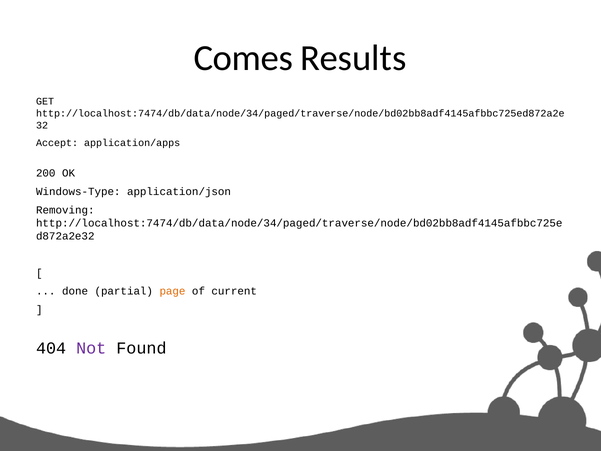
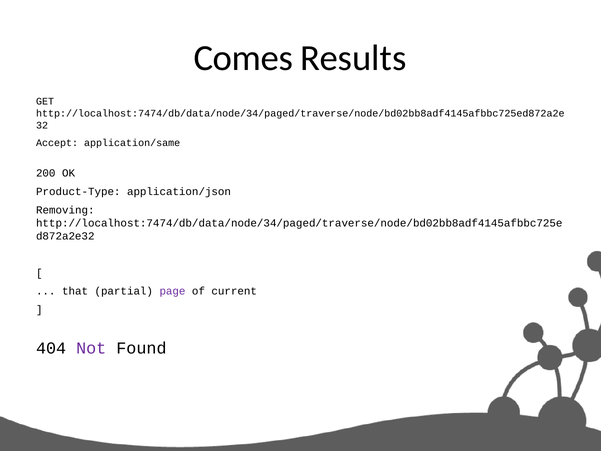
application/apps: application/apps -> application/same (132, 143)
Windows-Type: Windows-Type -> Product-Type (78, 192)
done: done -> that (75, 291)
page colour: orange -> purple (173, 291)
